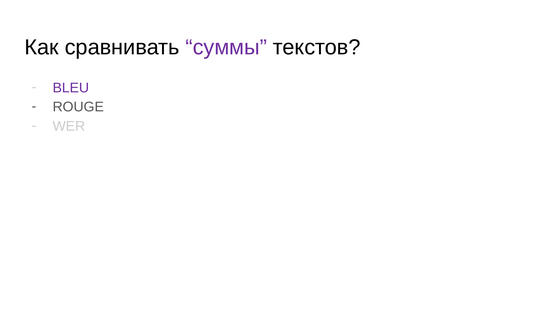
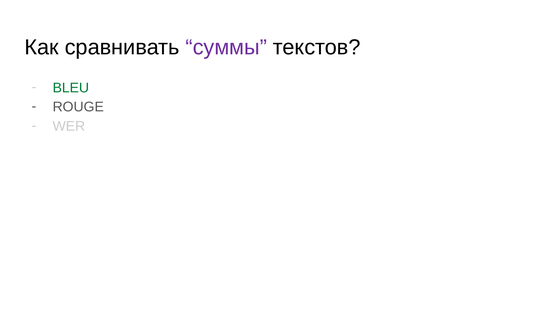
BLEU colour: purple -> green (71, 88)
